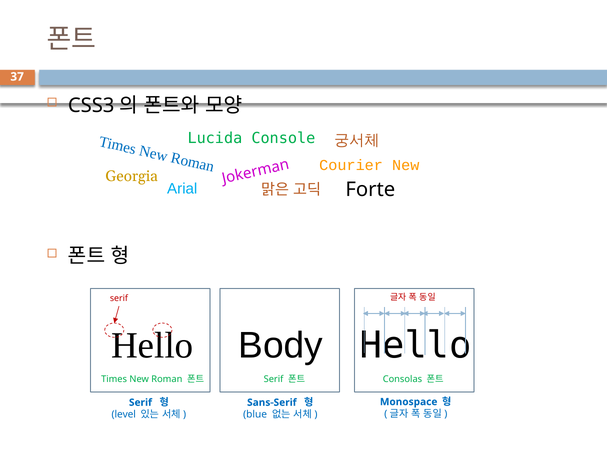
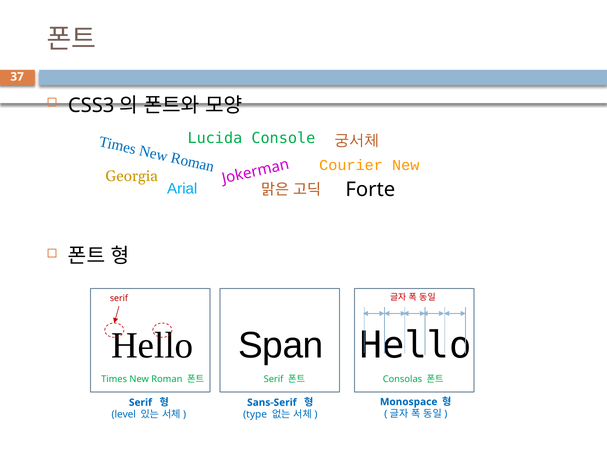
Body: Body -> Span (281, 346)
blue: blue -> type (255, 415)
